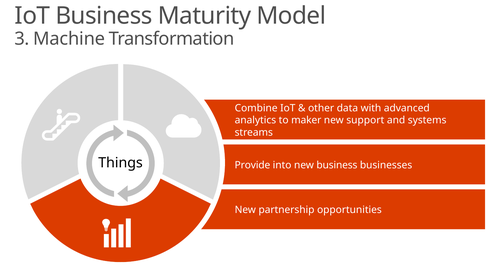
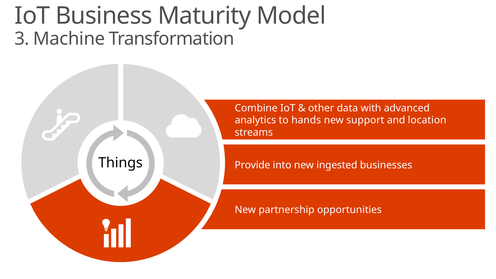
maker: maker -> hands (306, 120)
systems: systems -> location (427, 120)
new business: business -> ingested (337, 165)
